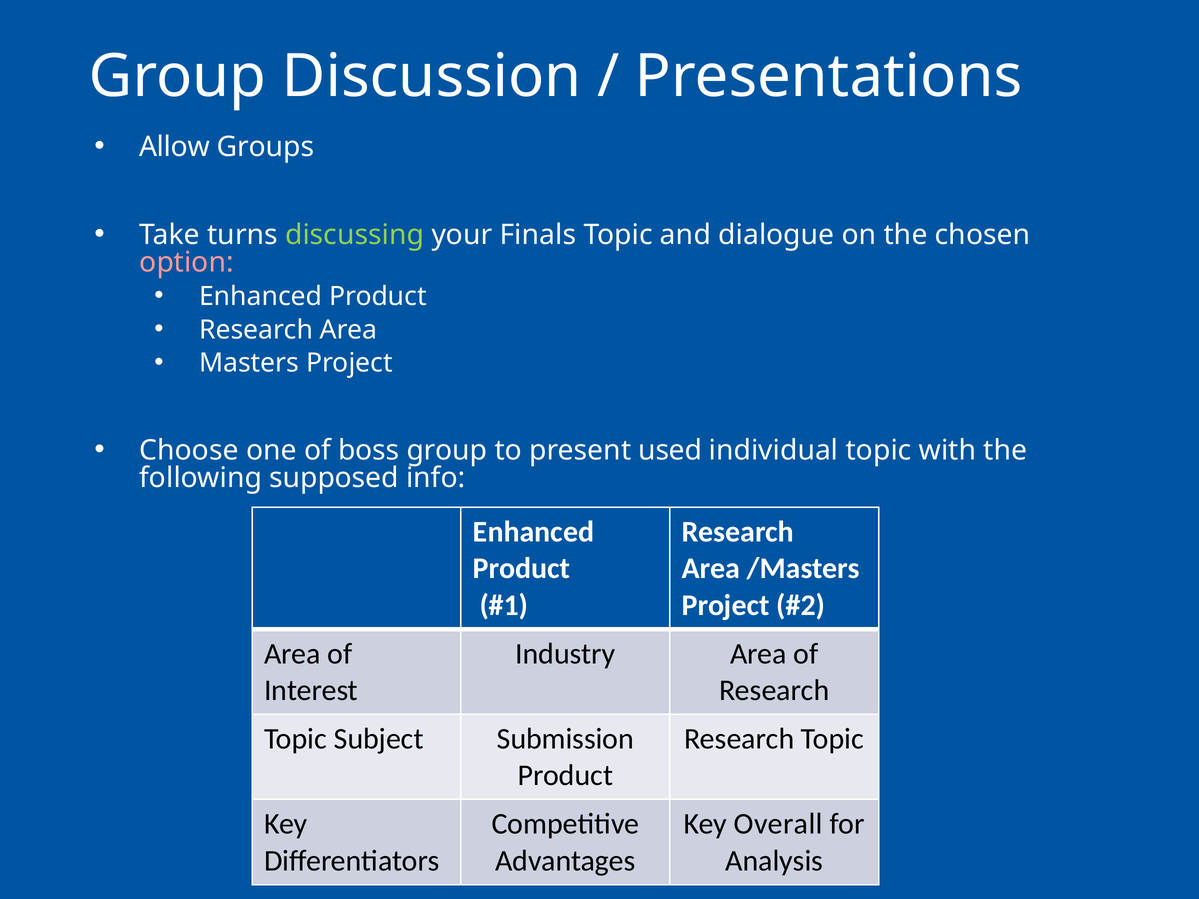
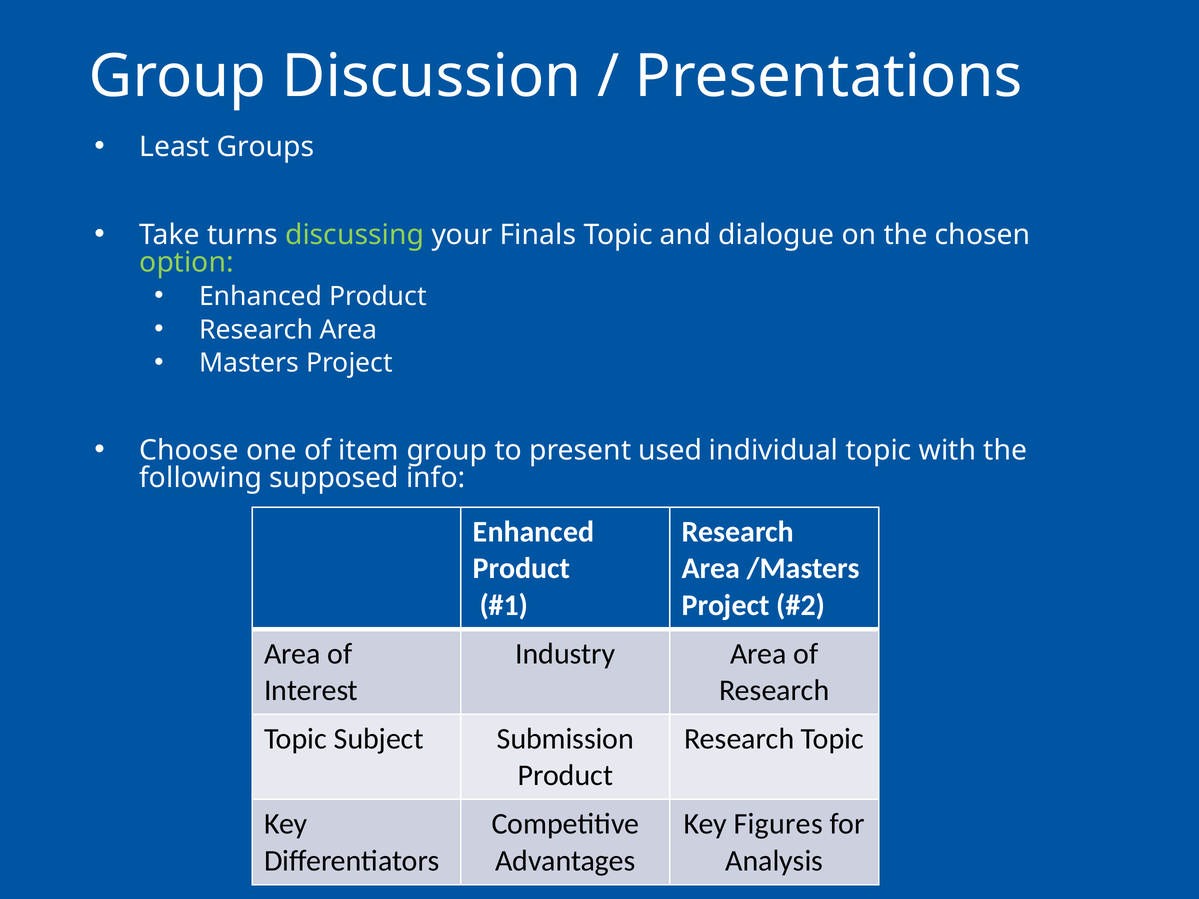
Allow: Allow -> Least (174, 147)
option colour: pink -> light green (187, 262)
boss: boss -> item (369, 450)
Overall: Overall -> Figures (778, 824)
